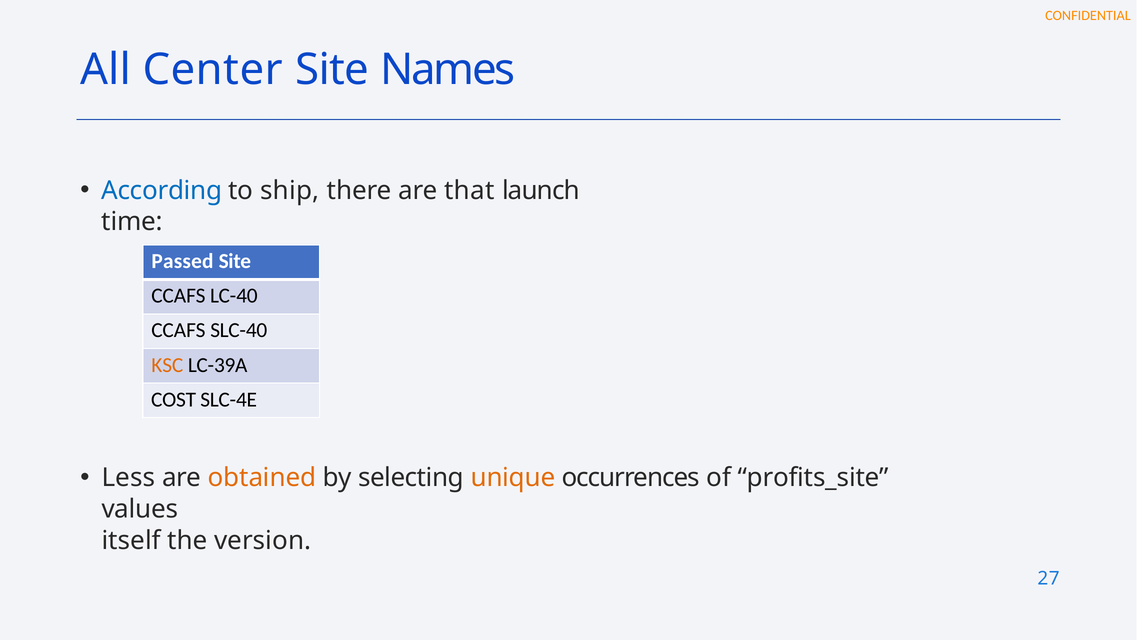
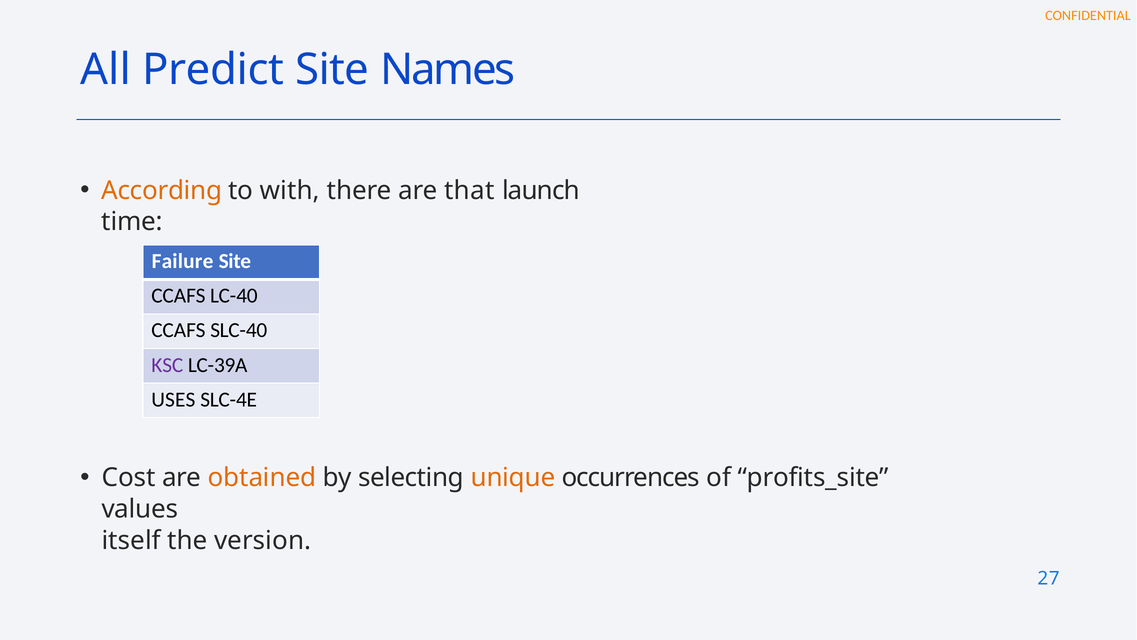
Center: Center -> Predict (213, 70)
According colour: blue -> orange (162, 190)
ship: ship -> with (290, 190)
Passed: Passed -> Failure (183, 261)
KSC colour: orange -> purple (167, 365)
COST: COST -> USES (173, 399)
Less: Less -> Cost (129, 477)
